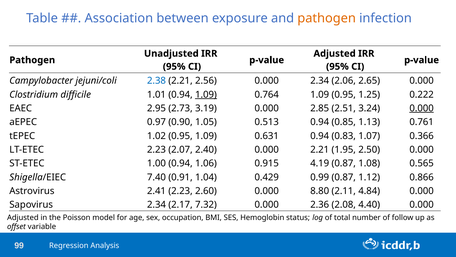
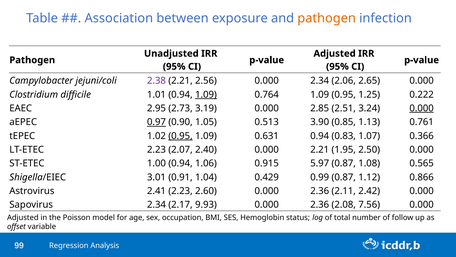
2.38 colour: blue -> purple (156, 81)
0.97 underline: none -> present (156, 122)
0.513 0.94: 0.94 -> 3.90 (320, 122)
0.95 underline: none -> present (181, 136)
4.19: 4.19 -> 5.97 (320, 163)
7.40: 7.40 -> 3.01 (156, 177)
2.60 0.000 8.80: 8.80 -> 2.36 (320, 191)
4.84: 4.84 -> 2.42 (369, 191)
7.32: 7.32 -> 9.93 (206, 204)
4.40: 4.40 -> 7.56 (369, 204)
